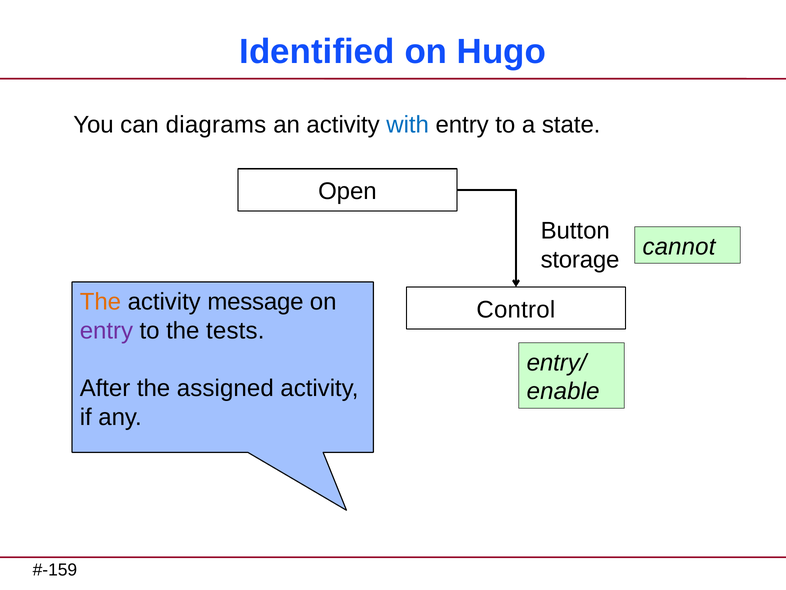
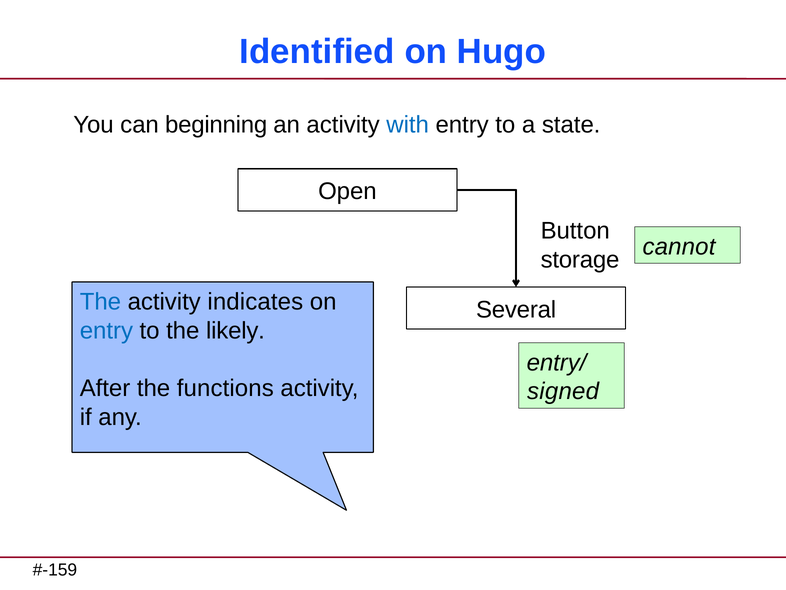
diagrams: diagrams -> beginning (216, 125)
The colour: orange -> blue (100, 302)
message: message -> indicates (255, 302)
Control: Control -> Several (516, 309)
entry colour: purple -> blue (106, 330)
tests: tests -> likely (235, 330)
assigned: assigned -> functions (225, 388)
enable: enable -> signed (563, 391)
